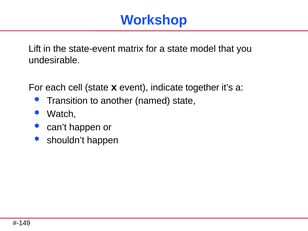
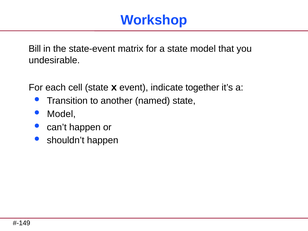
Lift: Lift -> Bill (35, 49)
Watch: Watch -> Model (61, 114)
